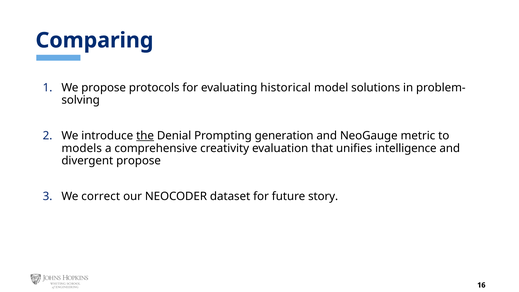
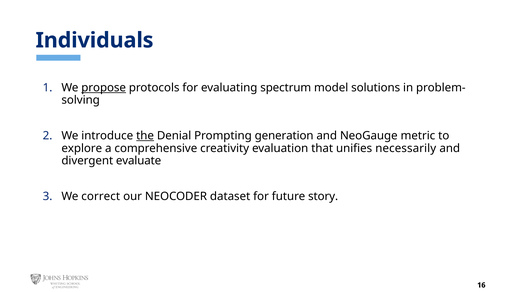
Comparing: Comparing -> Individuals (94, 40)
propose underline: none -> present (104, 88)
historical: historical -> spectrum (286, 88)
models: models -> explore (82, 148)
intelligence: intelligence -> necessarily (406, 148)
divergent propose: propose -> evaluate (139, 161)
